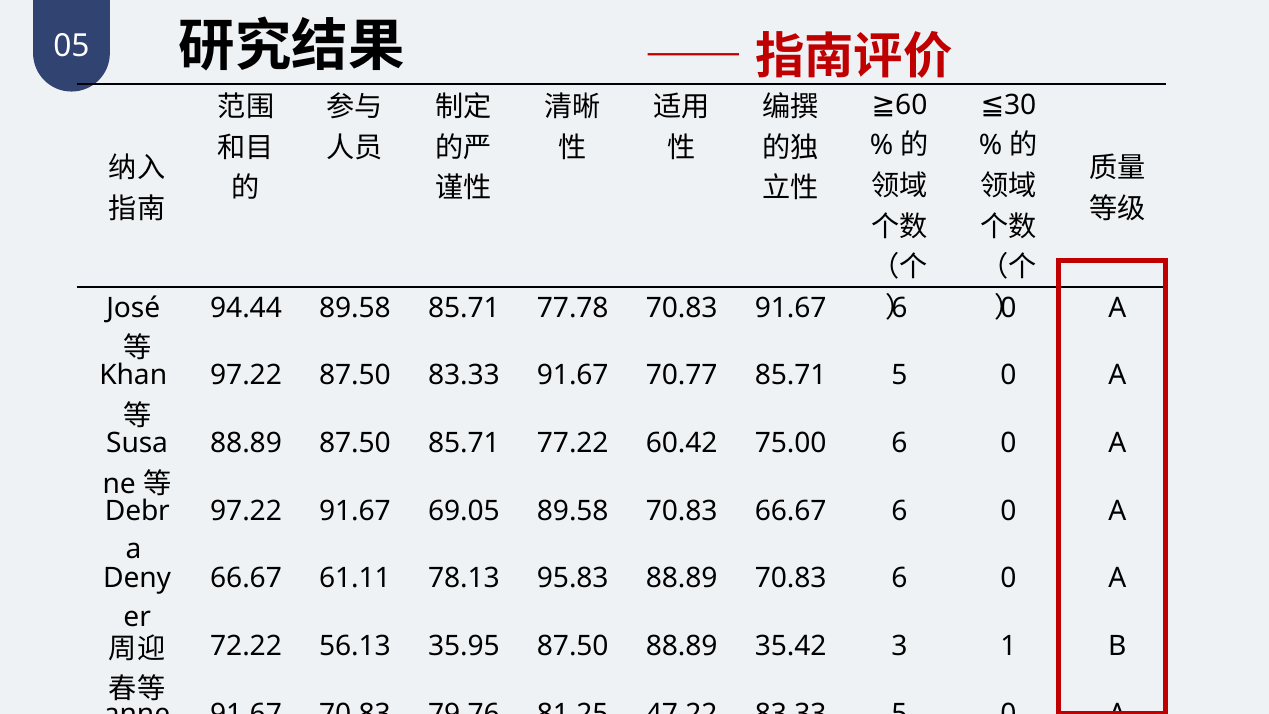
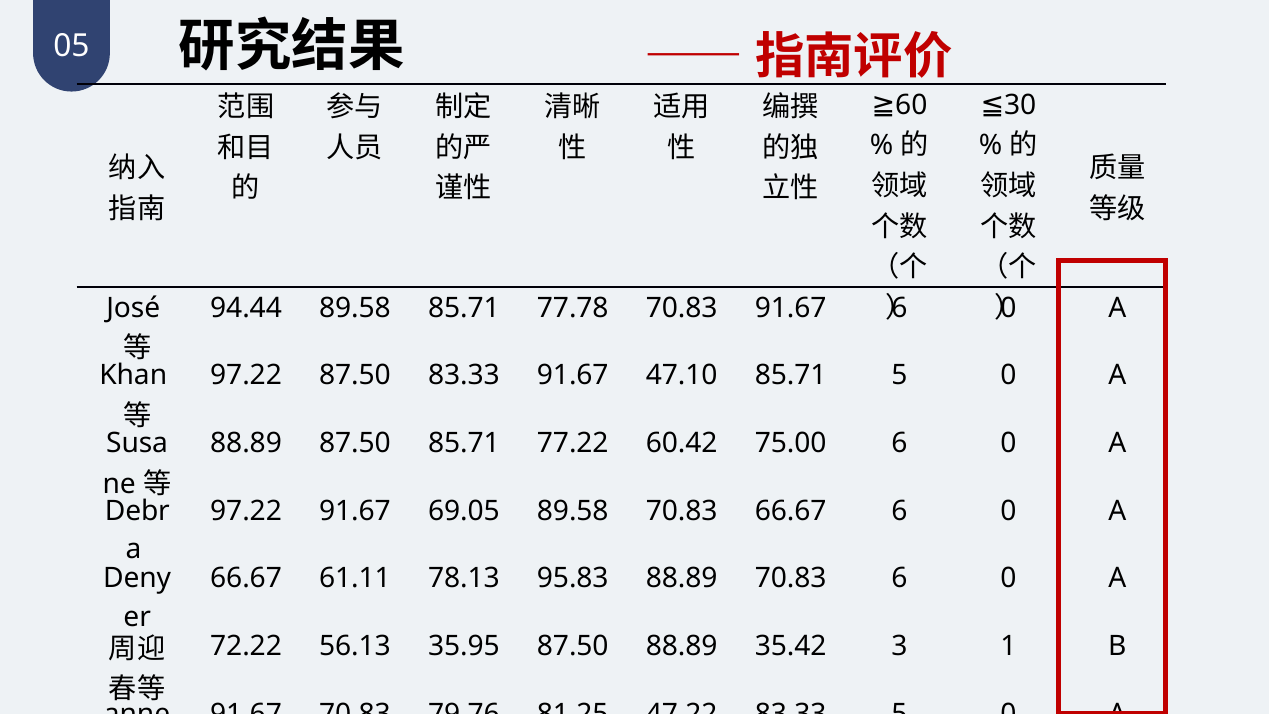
70.77: 70.77 -> 47.10 (682, 375)
